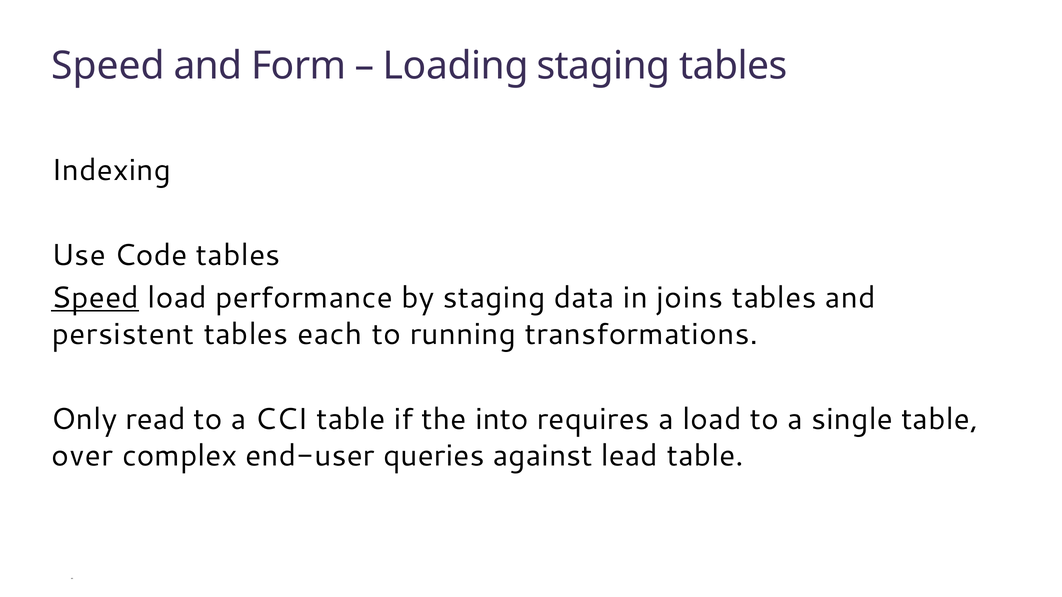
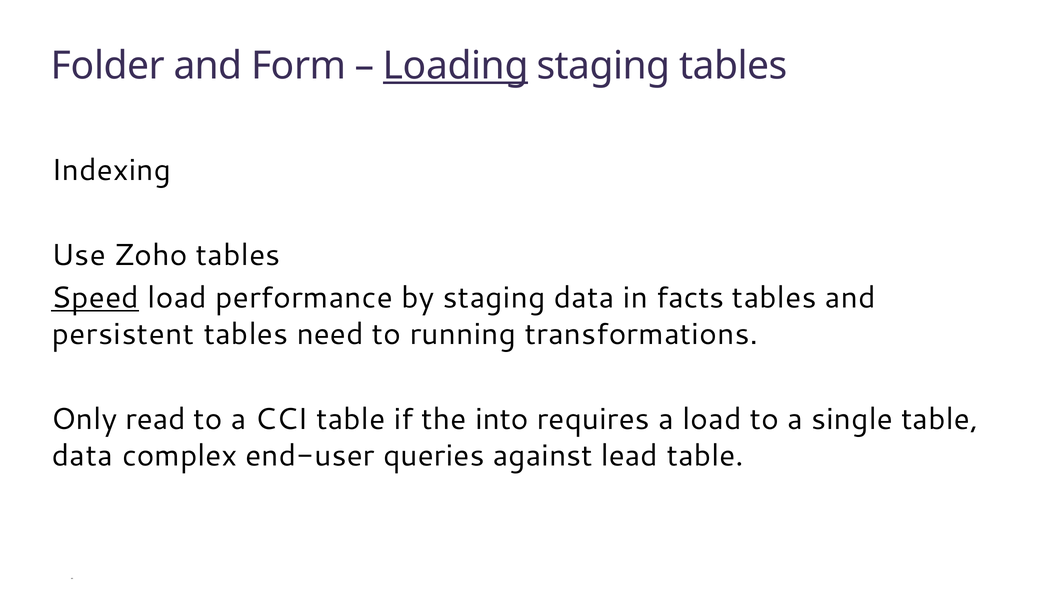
Speed: Speed -> Folder (108, 66)
Loading underline: none -> present (456, 66)
Code: Code -> Zoho (151, 255)
joins: joins -> facts (690, 298)
each: each -> need (330, 334)
over: over -> data (82, 456)
